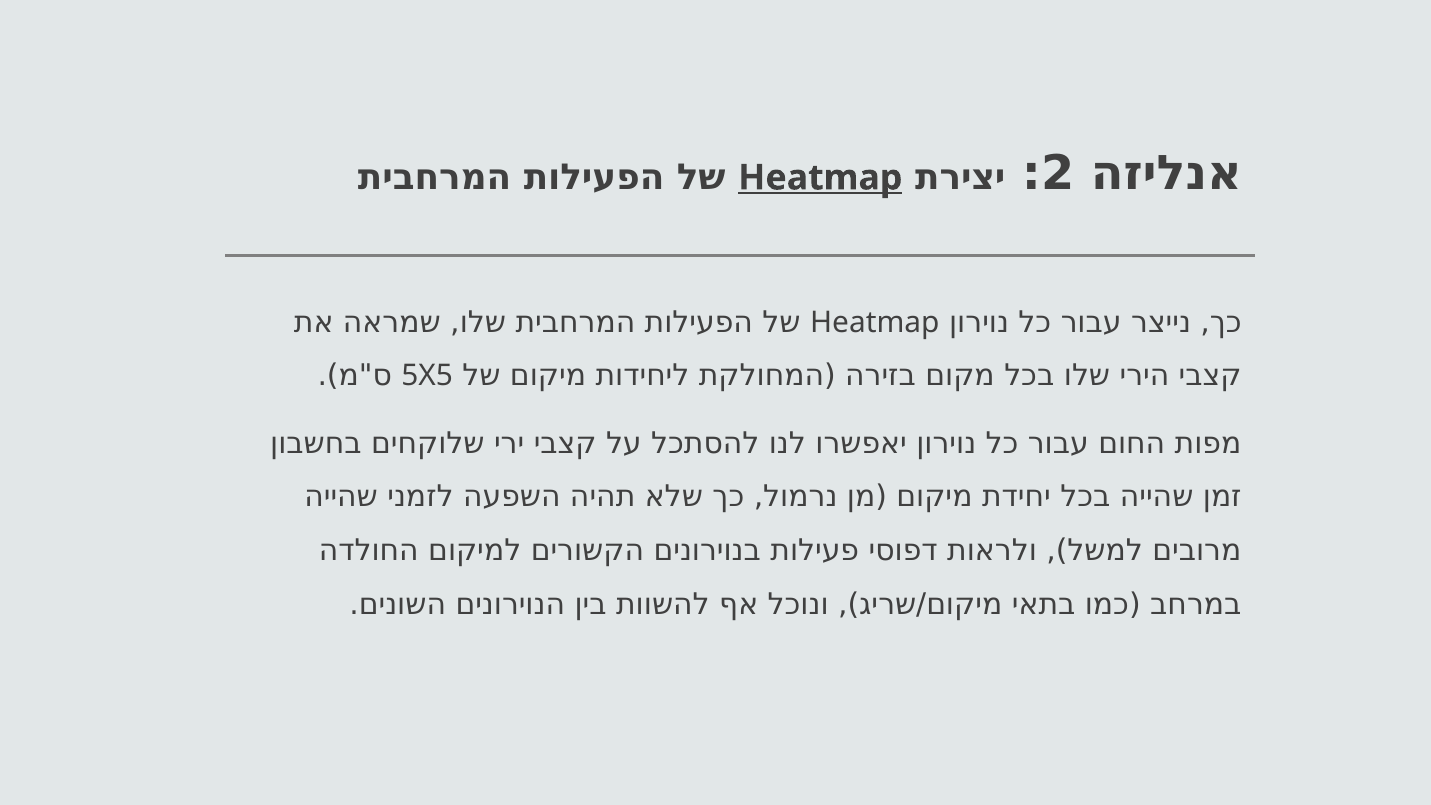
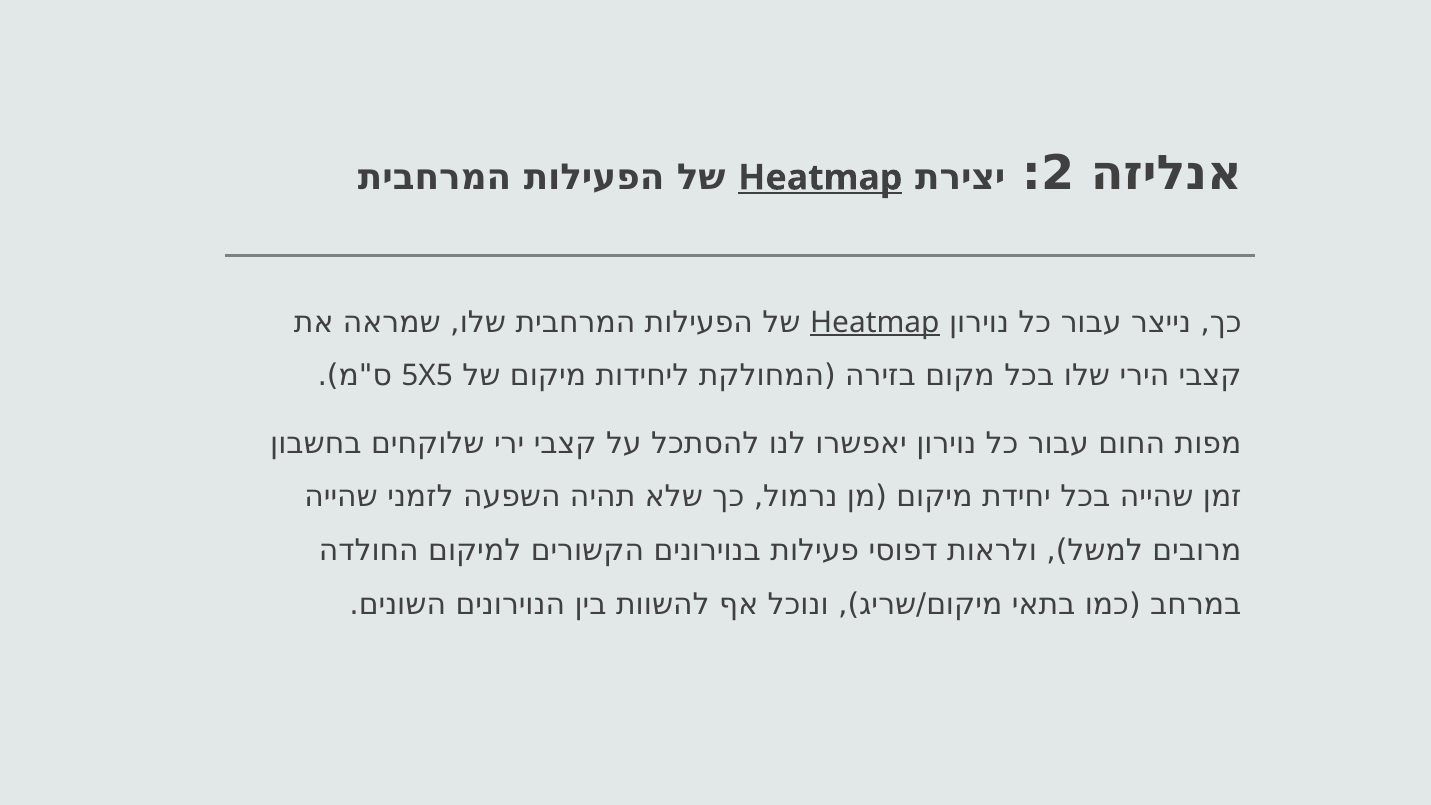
Heatmap underline: none -> present (875, 322)
